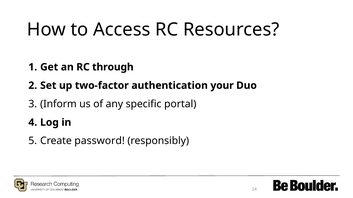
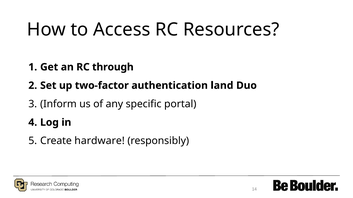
your: your -> land (222, 86)
password: password -> hardware (100, 141)
